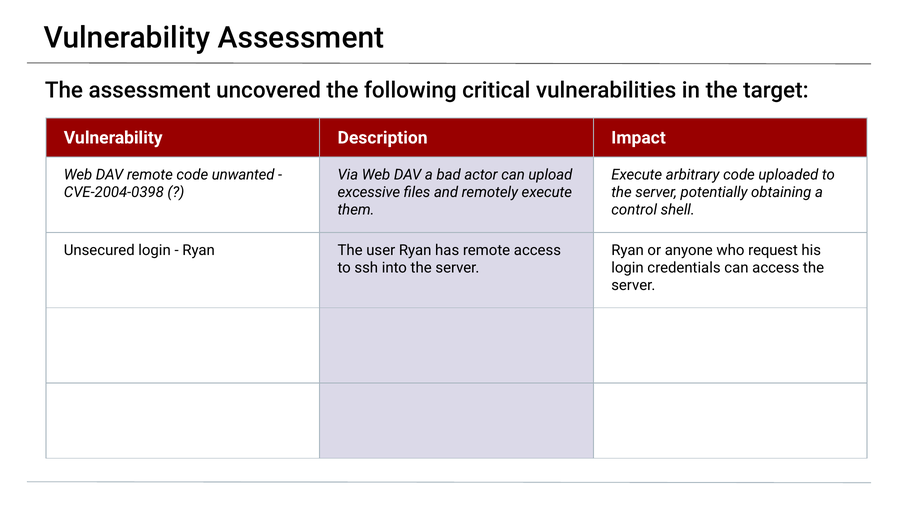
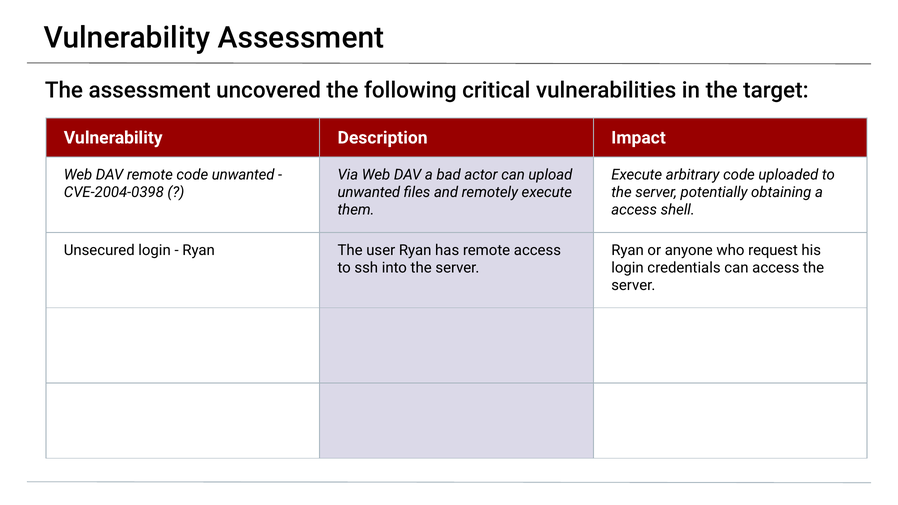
excessive: excessive -> unwanted (369, 193)
control: control -> access (634, 210)
